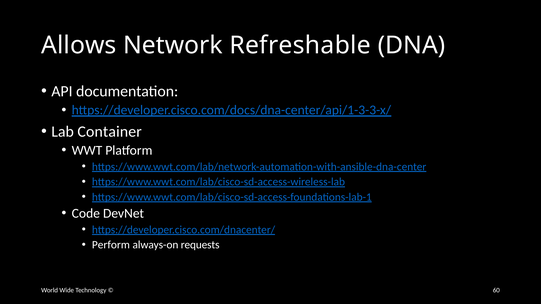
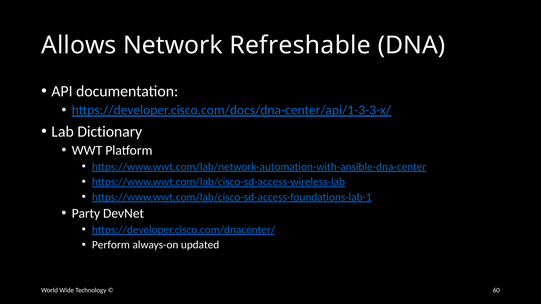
Container: Container -> Dictionary (110, 132)
Code: Code -> Party (86, 214)
requests: requests -> updated (200, 245)
